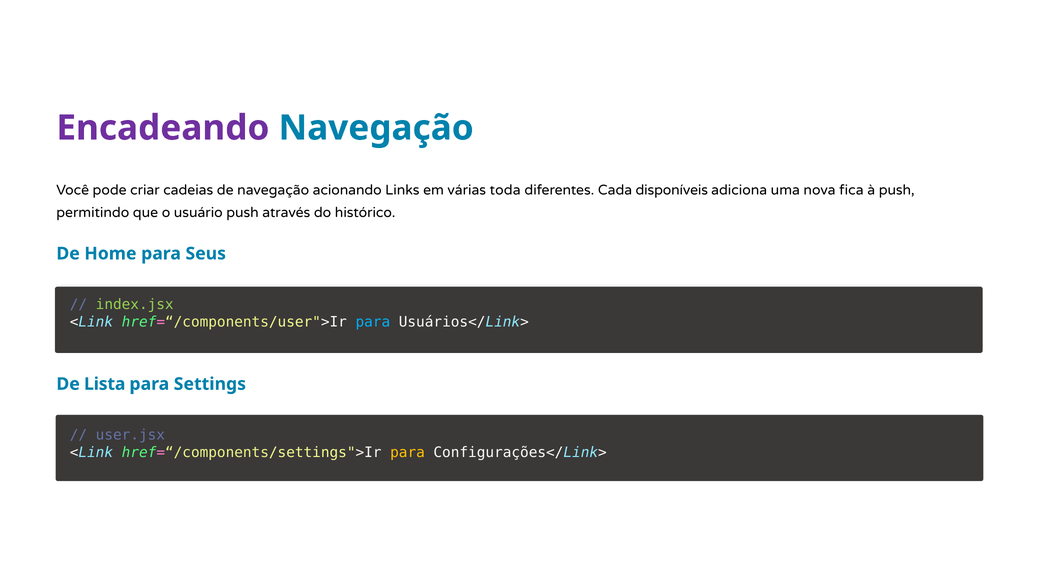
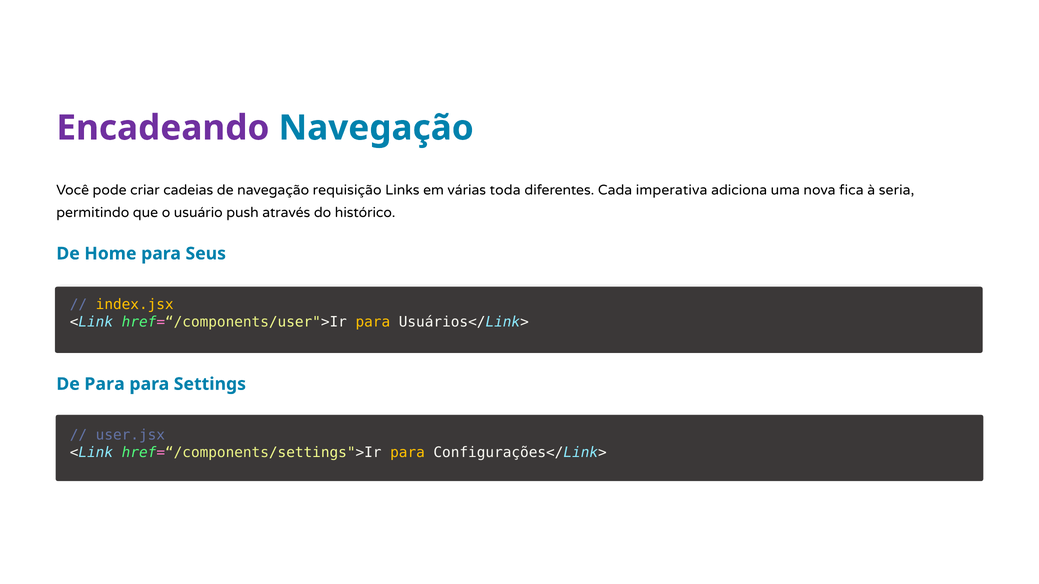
acionando: acionando -> requisição (347, 190)
disponíveis: disponíveis -> imperativa (672, 190)
à push: push -> seria (897, 190)
index.jsx colour: light green -> yellow (135, 305)
para colour: light blue -> yellow (373, 322)
De Lista: Lista -> Para (105, 384)
